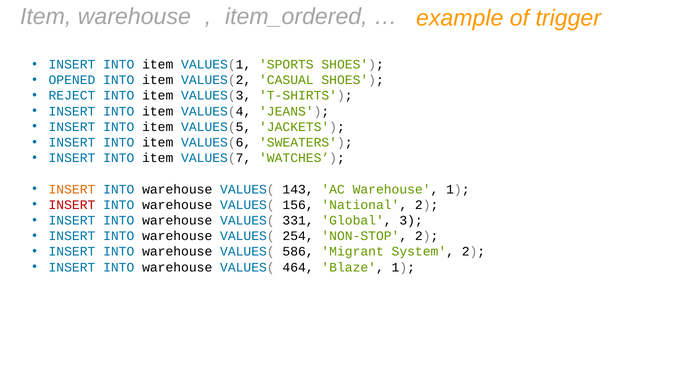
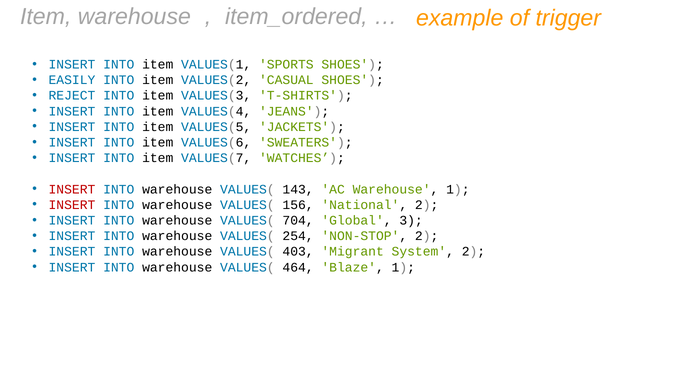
OPENED: OPENED -> EASILY (72, 80)
INSERT colour: orange -> red (72, 189)
331: 331 -> 704 (298, 220)
586: 586 -> 403 (298, 252)
